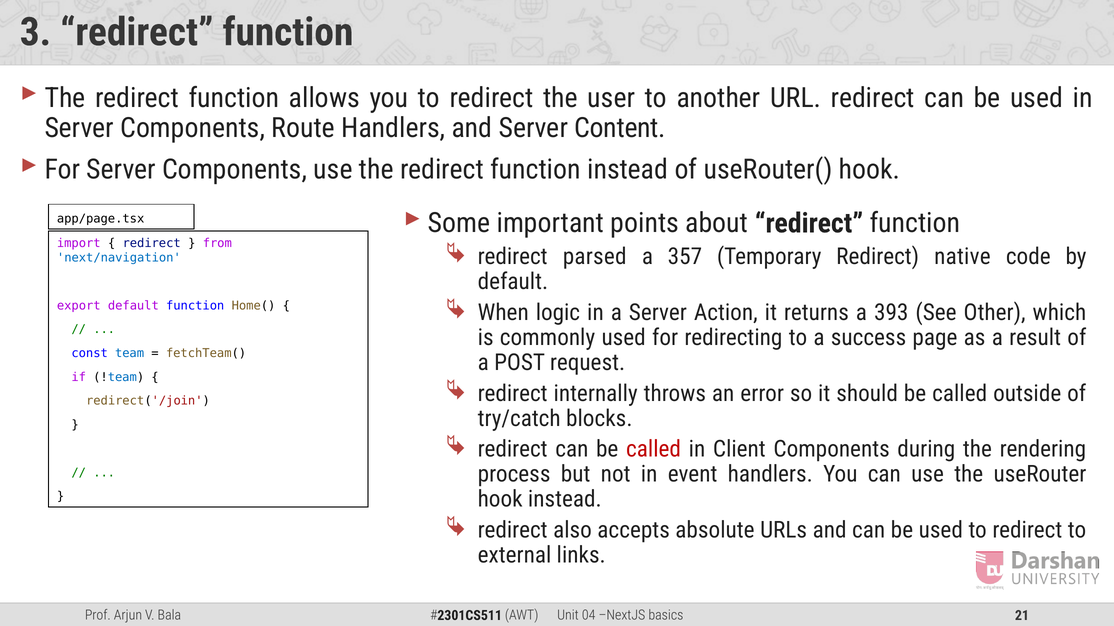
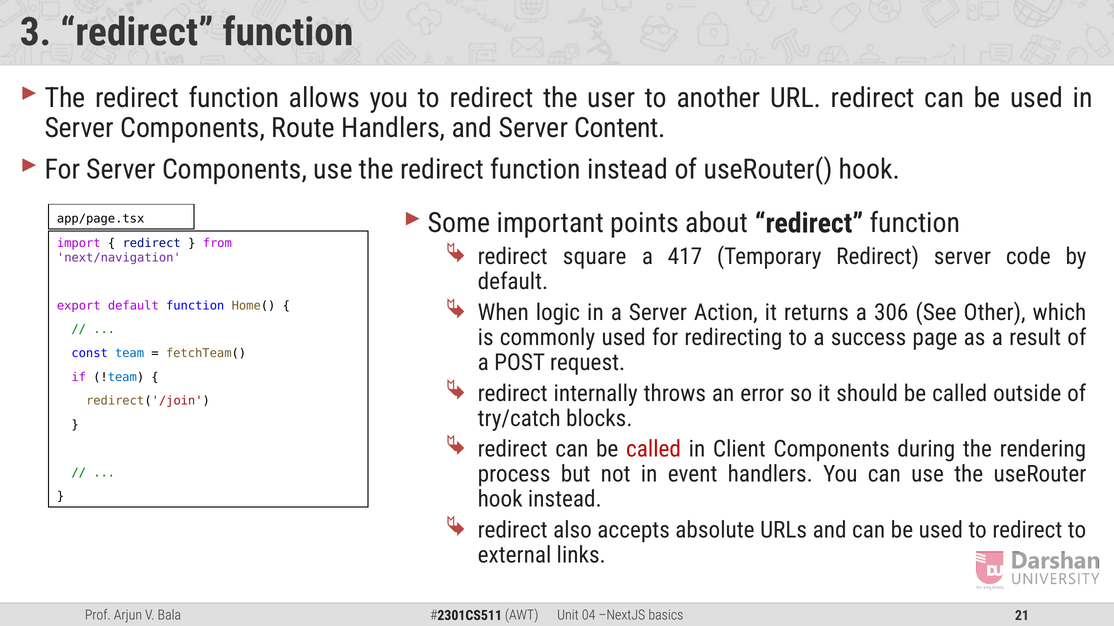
parsed: parsed -> square (595, 257)
357: 357 -> 417 (685, 257)
Redirect native: native -> server (962, 257)
next/navigation colour: blue -> purple (119, 258)
393: 393 -> 306 (891, 313)
